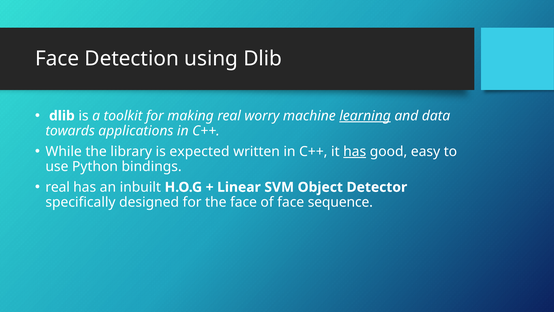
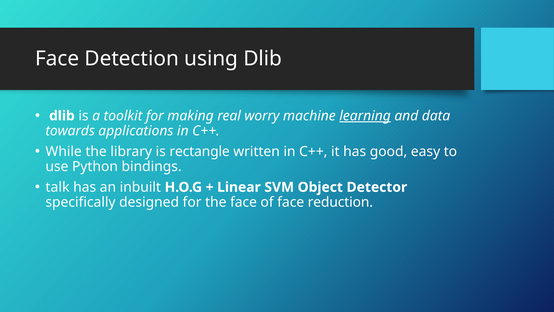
expected: expected -> rectangle (200, 151)
has underline: present -> none (355, 151)
real: real -> talk (57, 187)
sequence: sequence -> reduction (340, 202)
